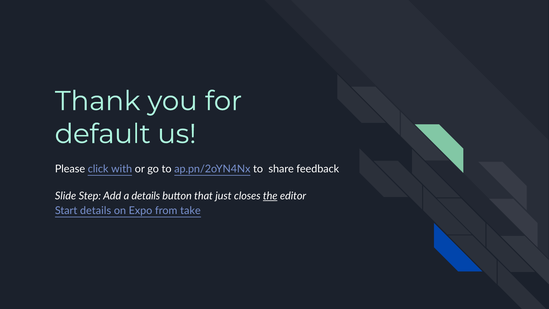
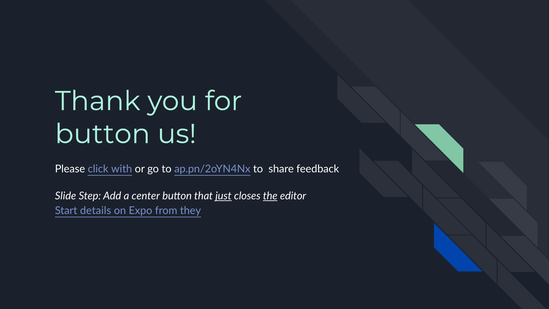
default: default -> button (103, 134)
a details: details -> center (146, 196)
just underline: none -> present (223, 196)
take: take -> they (191, 211)
